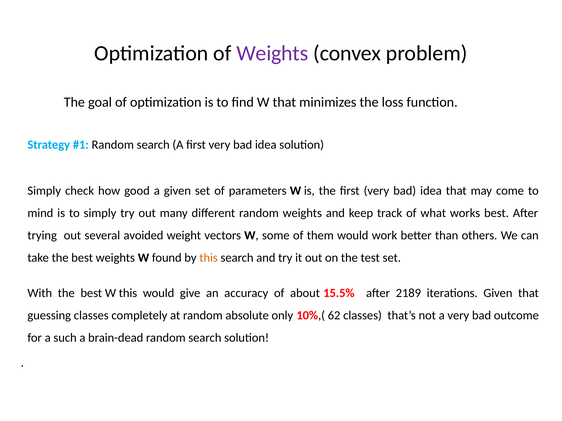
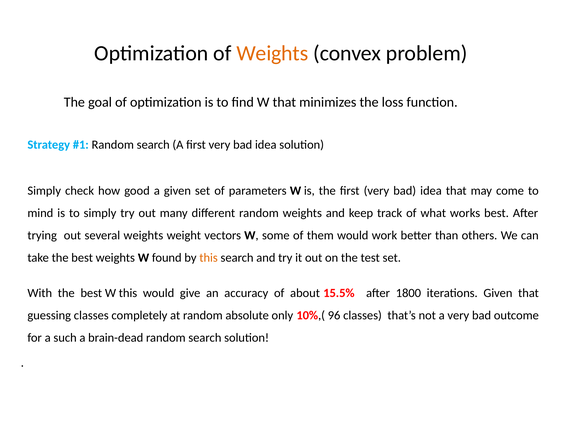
Weights colour: purple -> orange (272, 54)
several avoided: avoided -> weights (143, 236)
2189: 2189 -> 1800 (408, 293)
62: 62 -> 96 (334, 316)
